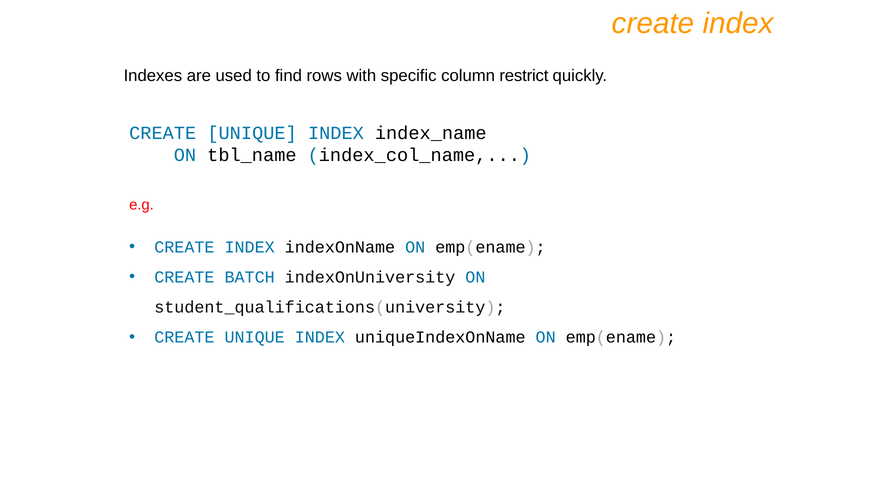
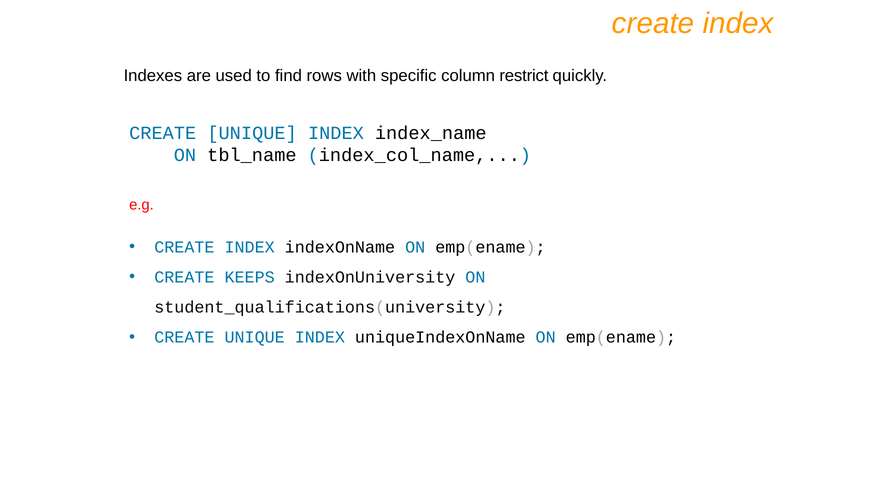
BATCH: BATCH -> KEEPS (250, 277)
